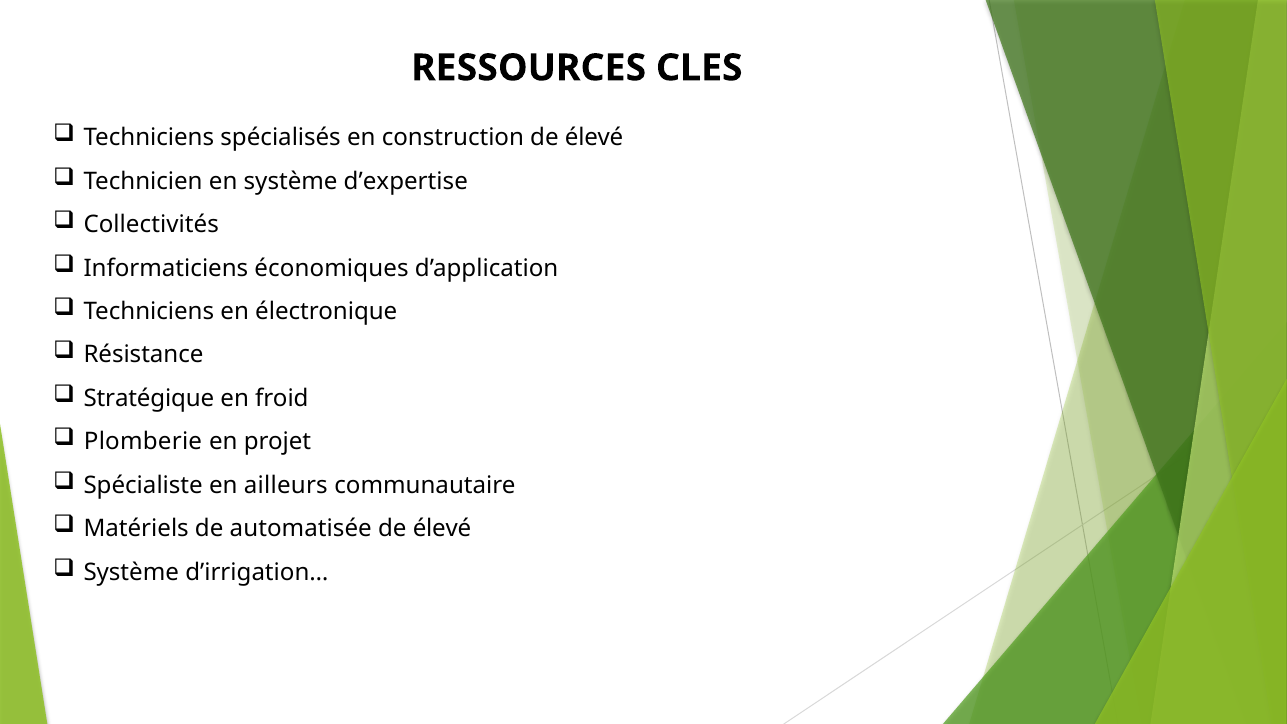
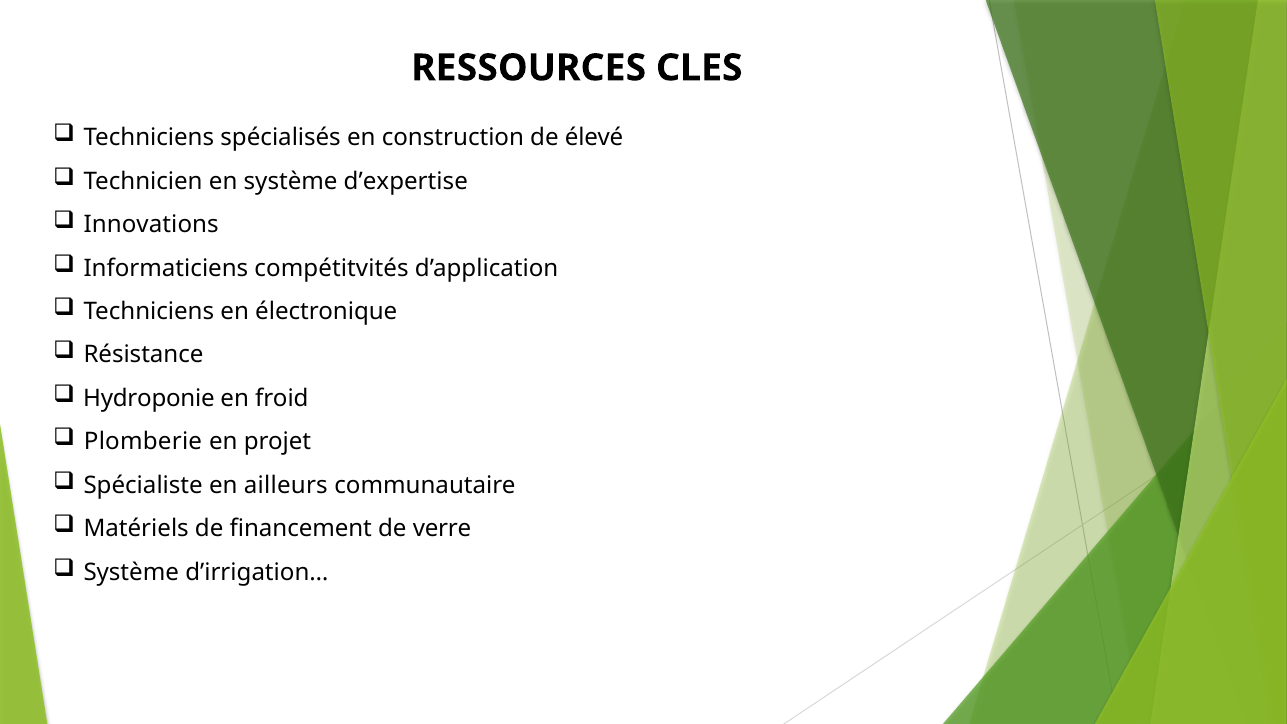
Collectivités: Collectivités -> Innovations (151, 225)
économiques: économiques -> compétitvités (332, 268)
Stratégique: Stratégique -> Hydroponie (149, 398)
automatisée: automatisée -> financement (301, 529)
élevé: élevé -> verre (442, 529)
